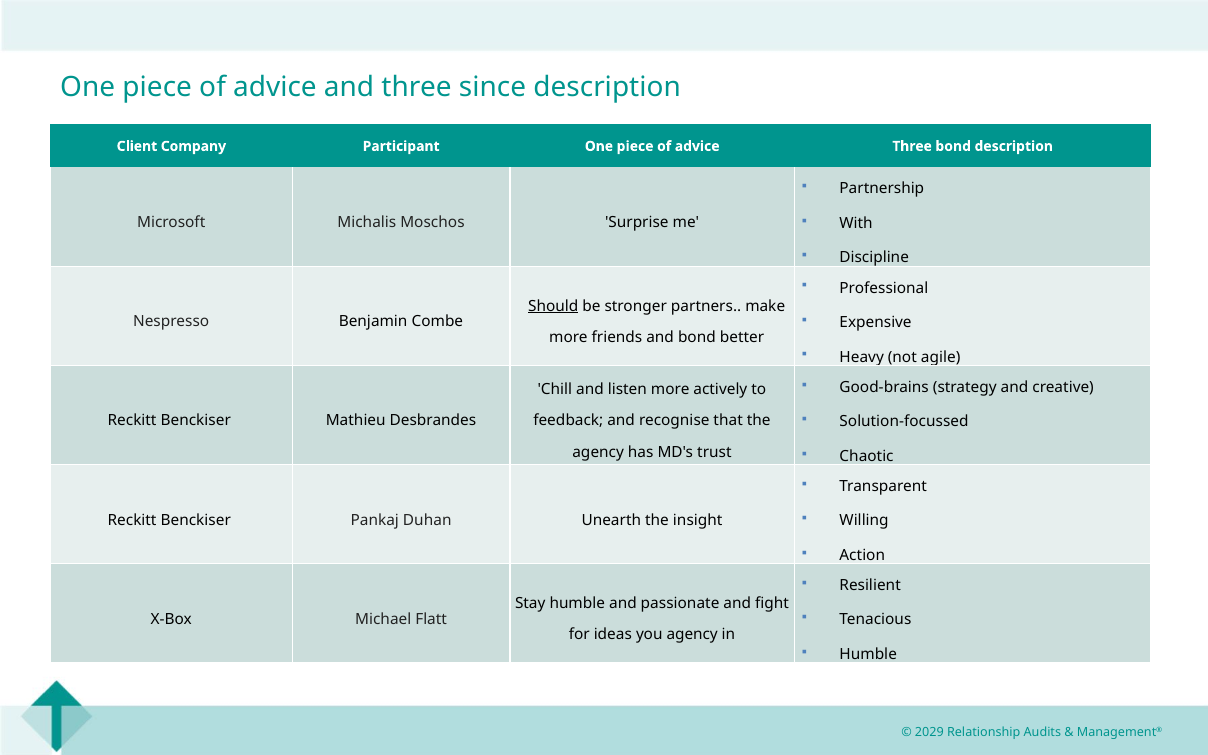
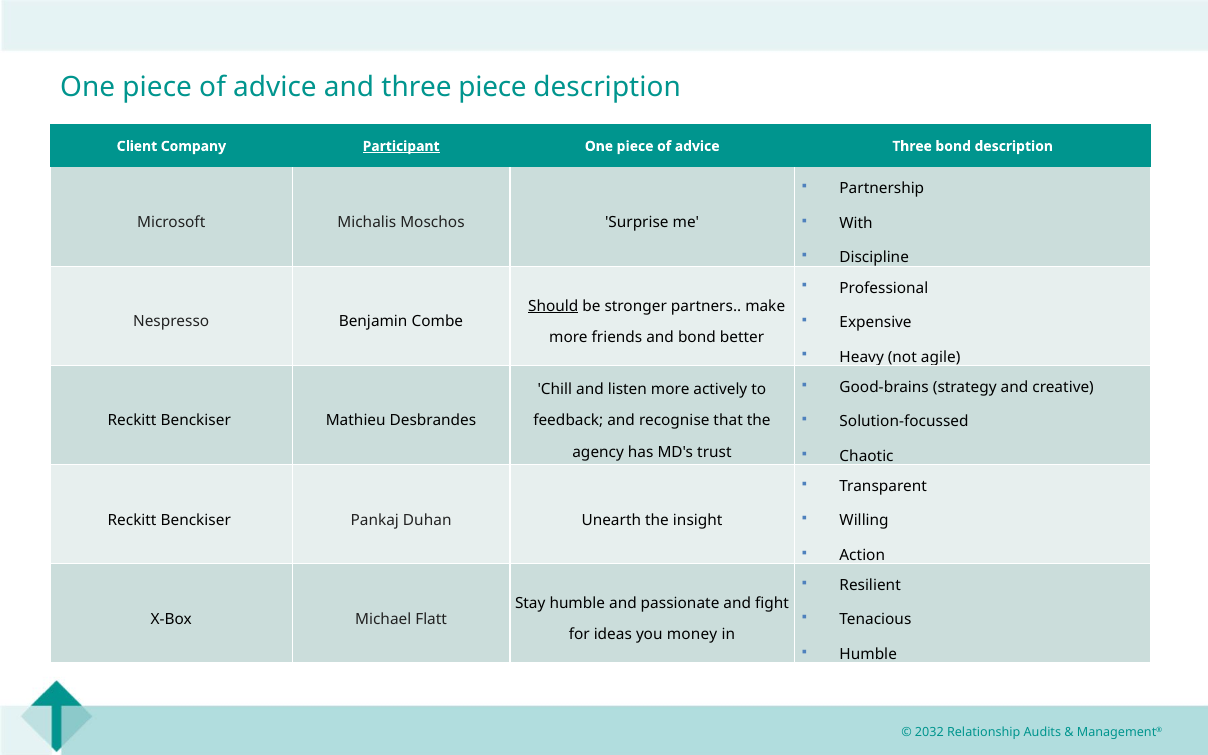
three since: since -> piece (493, 87)
Participant underline: none -> present (401, 146)
you agency: agency -> money (692, 635)
2029: 2029 -> 2032 (929, 732)
